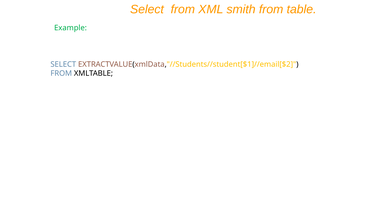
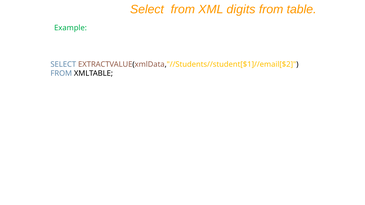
smith: smith -> digits (241, 9)
